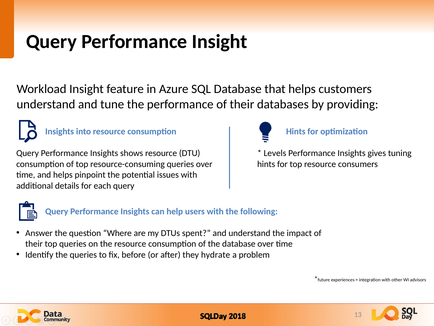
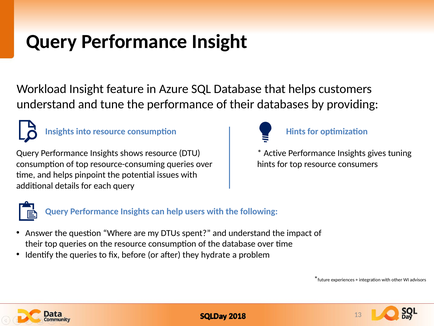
Levels: Levels -> Active (275, 153)
